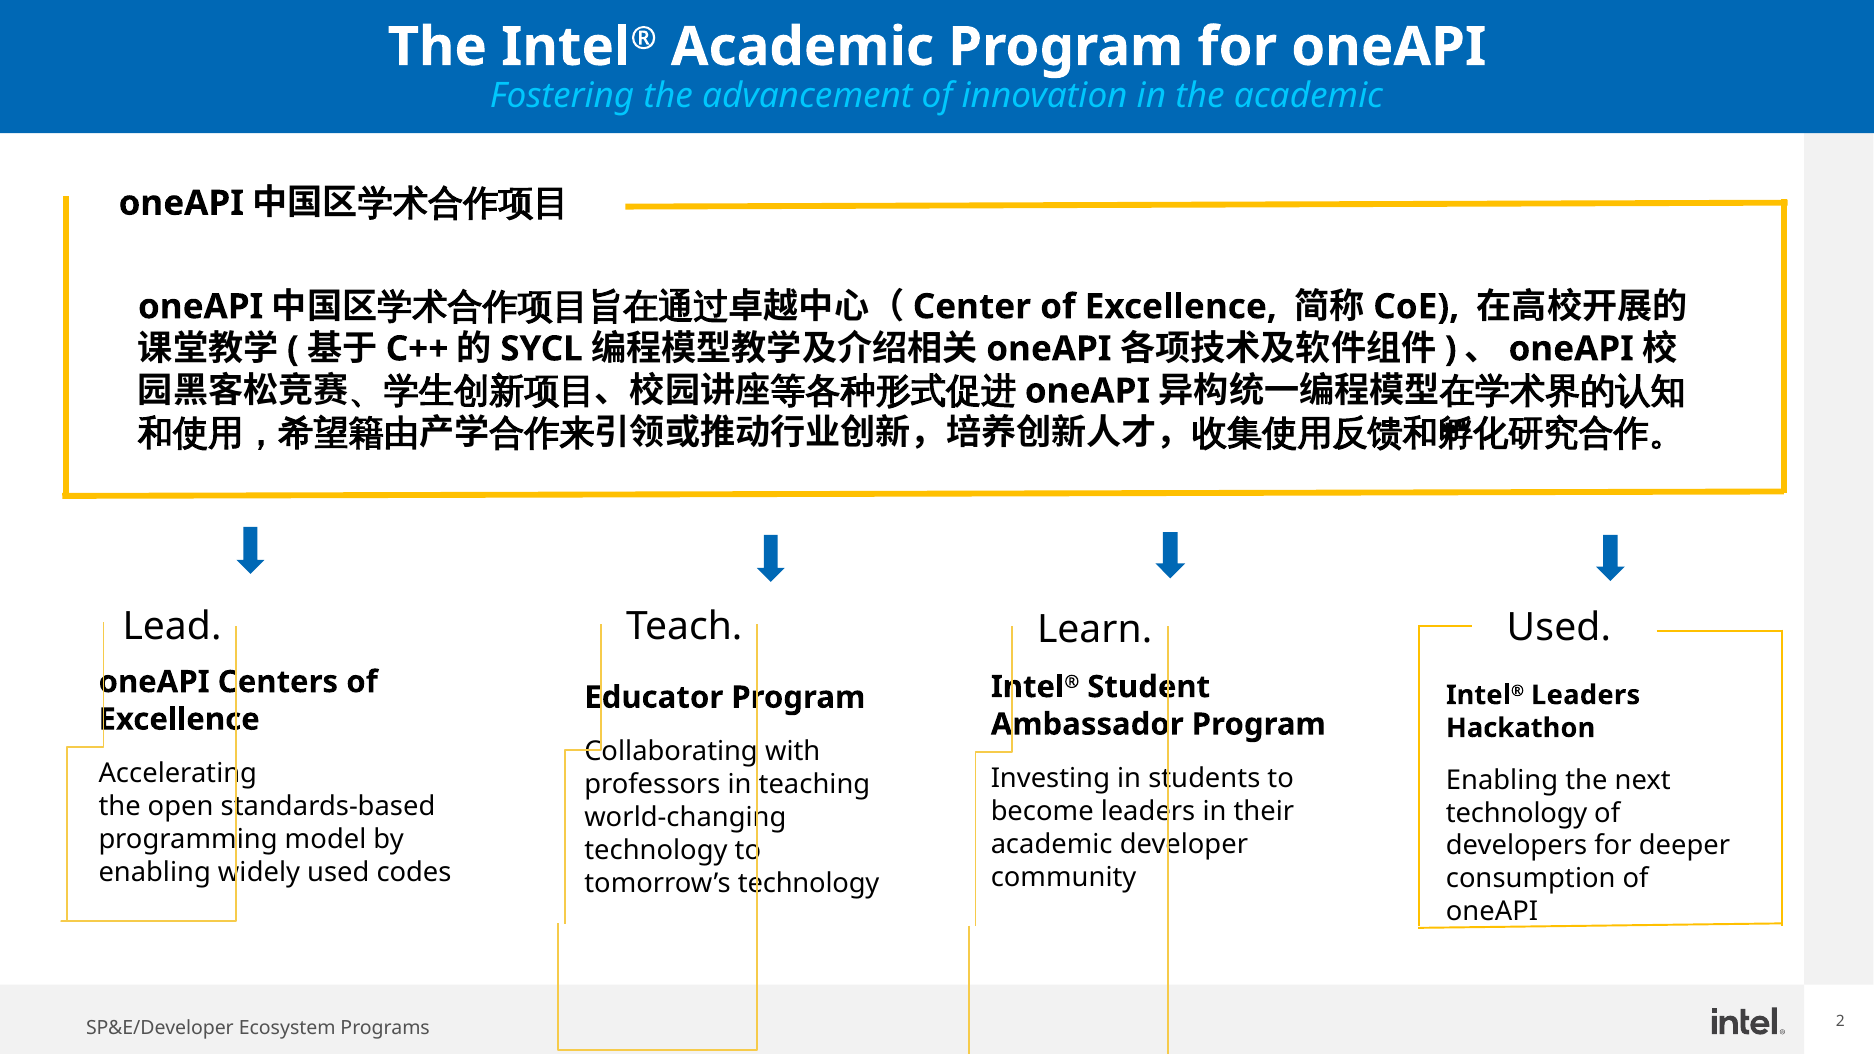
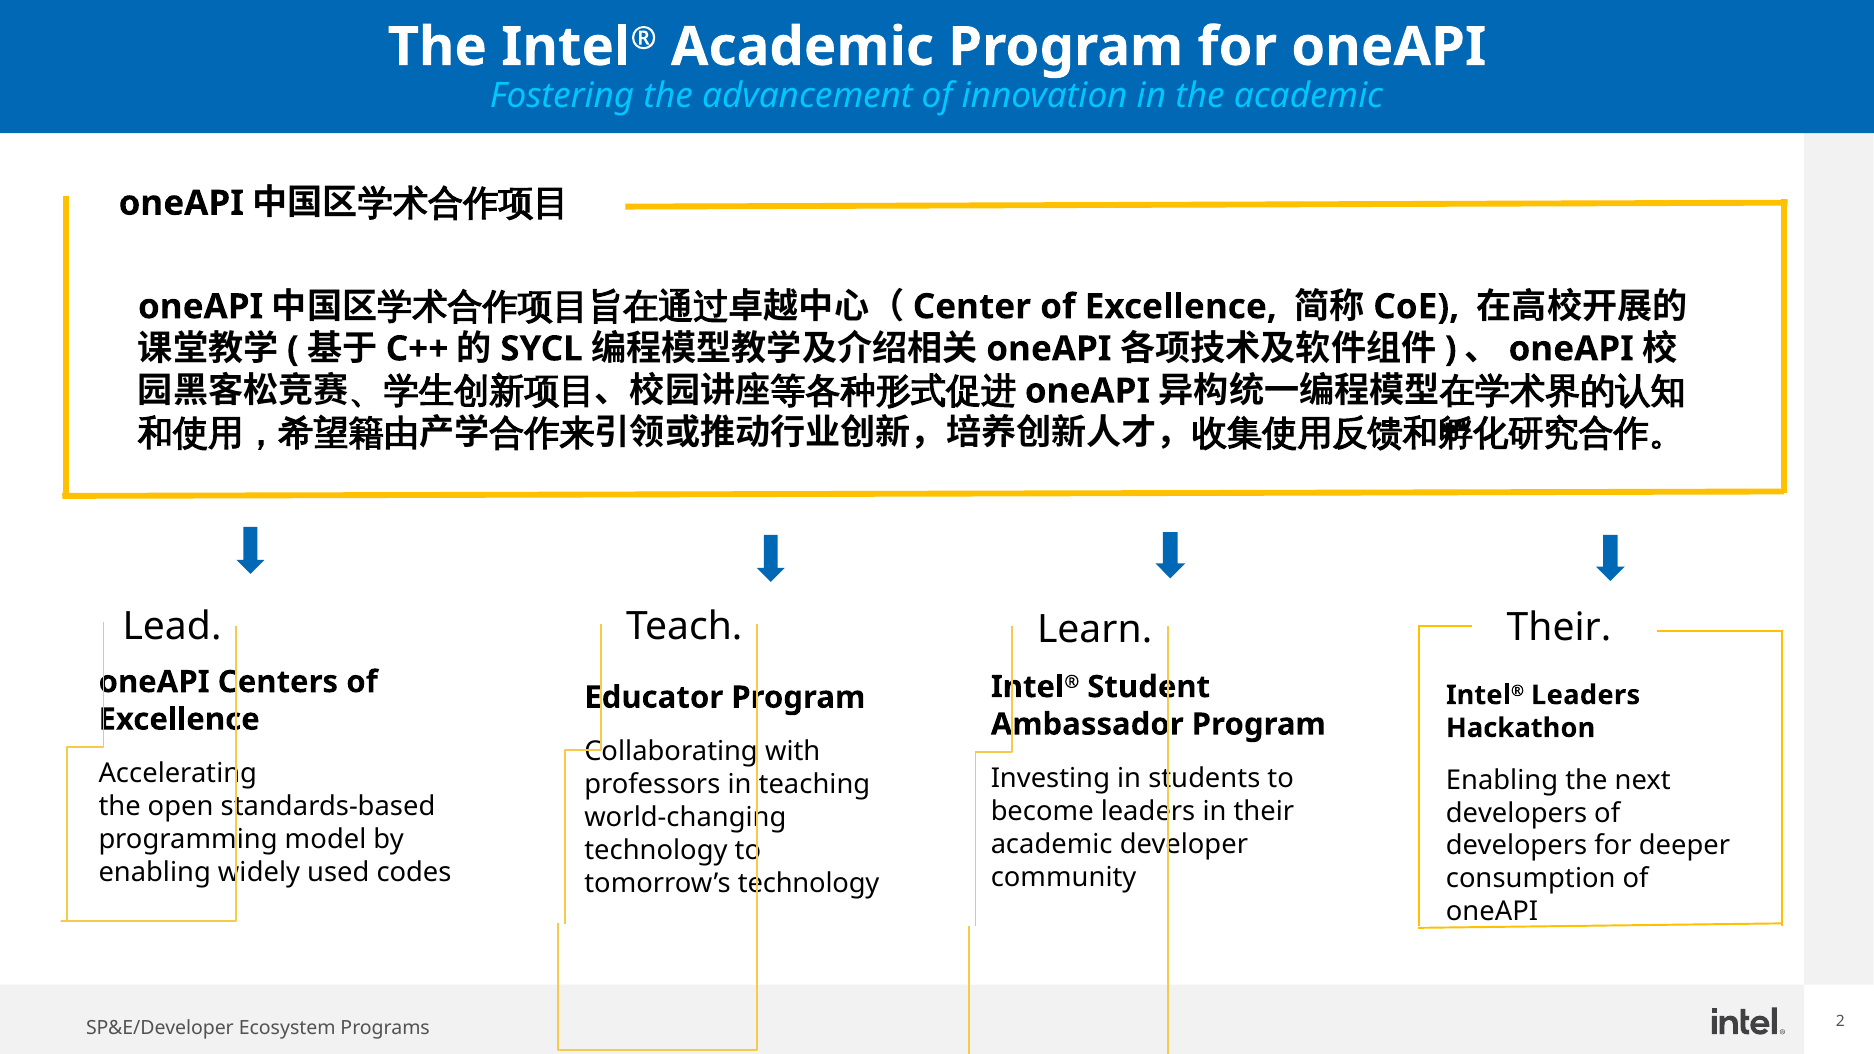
Learn Used: Used -> Their (1559, 628)
technology: technology -> developers (1517, 813)
